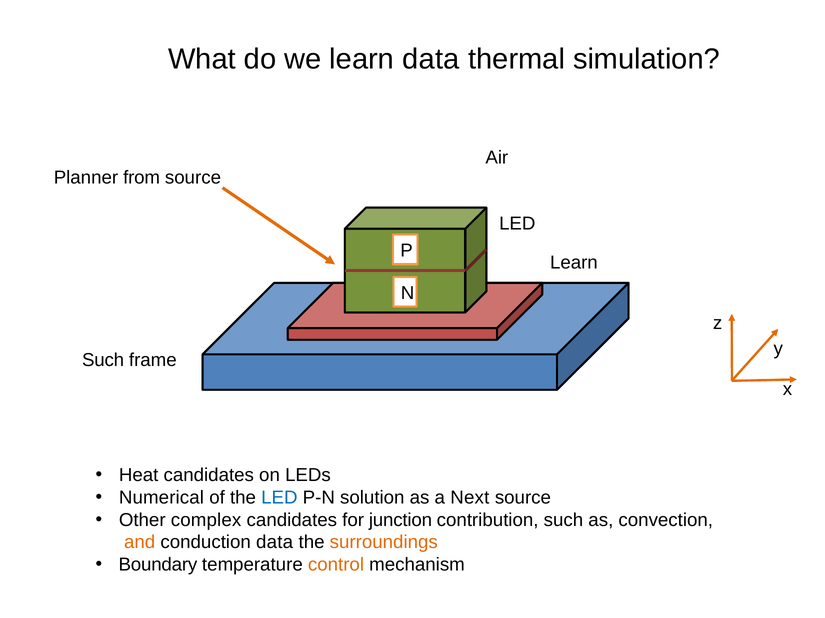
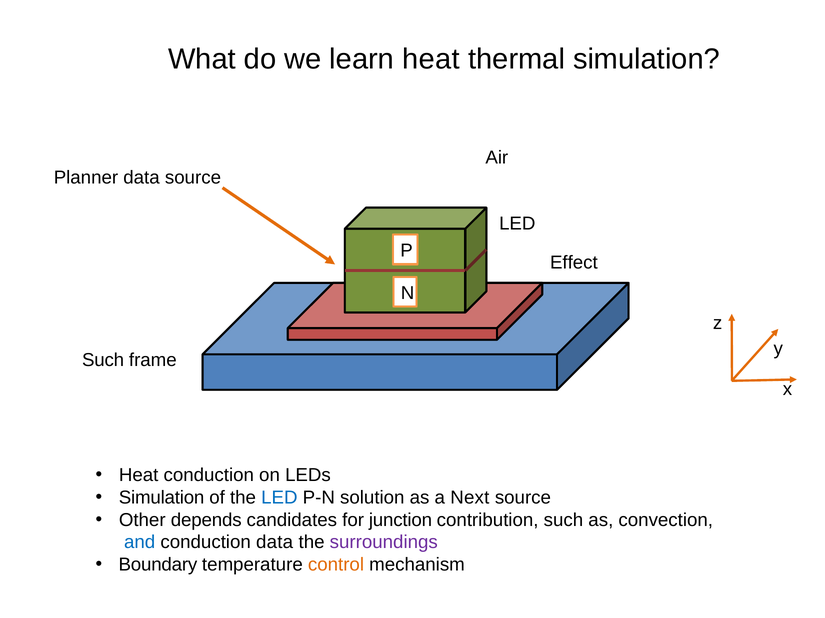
learn data: data -> heat (431, 59)
Planner from: from -> data (141, 178)
Learn: Learn -> Effect (574, 263)
Heat candidates: candidates -> conduction (209, 476)
Numerical: Numerical -> Simulation (162, 498)
complex: complex -> depends (206, 520)
and colour: orange -> blue (140, 543)
surroundings colour: orange -> purple (384, 543)
